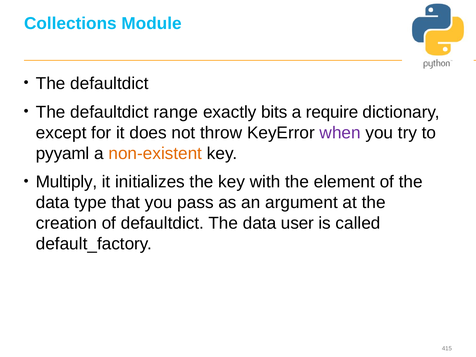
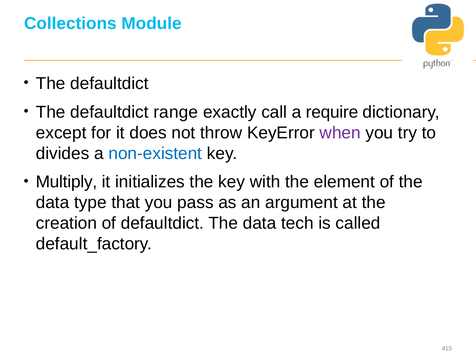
bits: bits -> call (274, 112)
pyyaml: pyyaml -> divides (63, 153)
non-existent colour: orange -> blue (155, 153)
user: user -> tech (297, 223)
